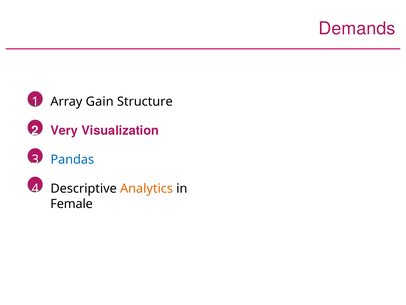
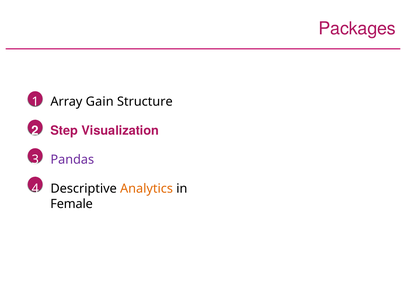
Demands: Demands -> Packages (357, 28)
Very: Very -> Step (64, 130)
Pandas colour: blue -> purple (72, 159)
